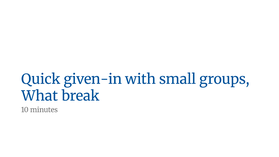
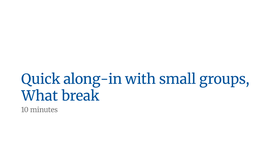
given-in: given-in -> along-in (93, 79)
